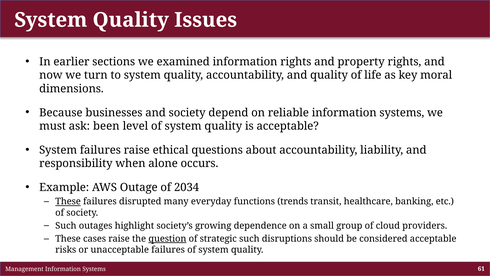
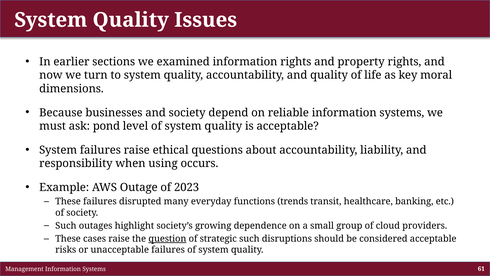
been: been -> pond (106, 126)
alone: alone -> using (163, 163)
2034: 2034 -> 2023 (187, 187)
These underline: present -> none (68, 201)
